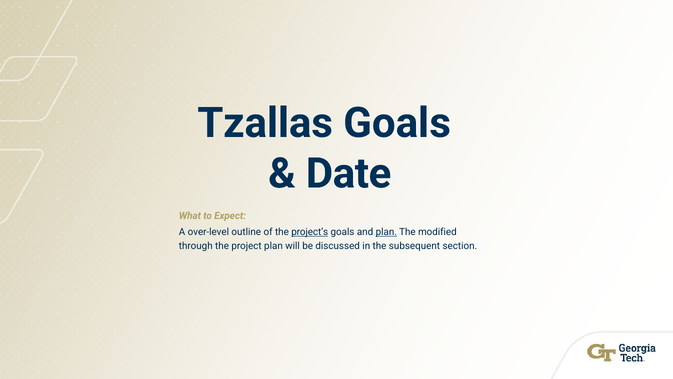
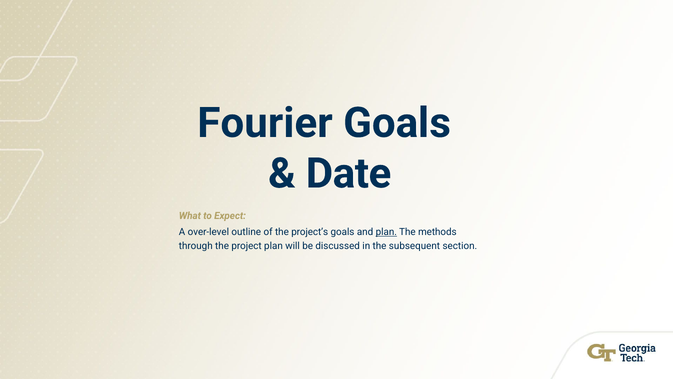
Tzallas: Tzallas -> Fourier (265, 123)
project’s underline: present -> none (310, 232)
modified: modified -> methods (437, 232)
